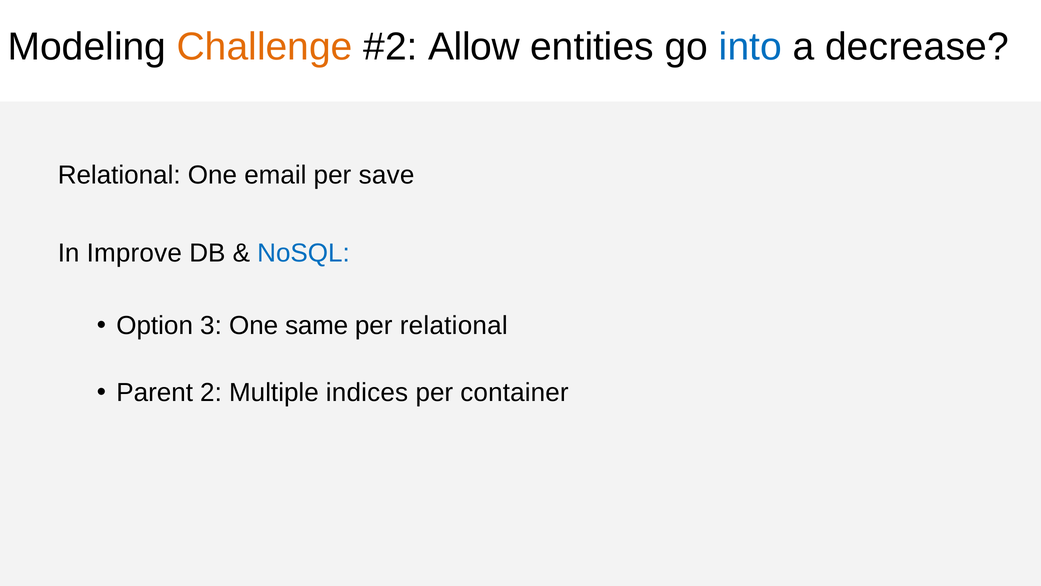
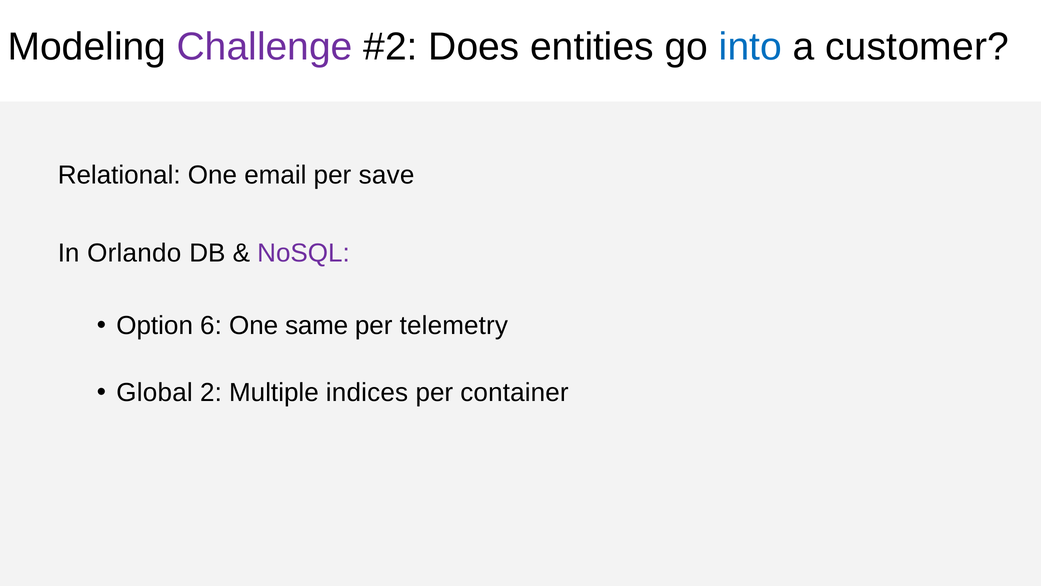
Challenge colour: orange -> purple (265, 47)
Allow: Allow -> Does (474, 47)
decrease: decrease -> customer (917, 47)
Improve: Improve -> Orlando (134, 253)
NoSQL colour: blue -> purple (303, 253)
3: 3 -> 6 (211, 326)
per relational: relational -> telemetry (454, 326)
Parent: Parent -> Global (155, 393)
